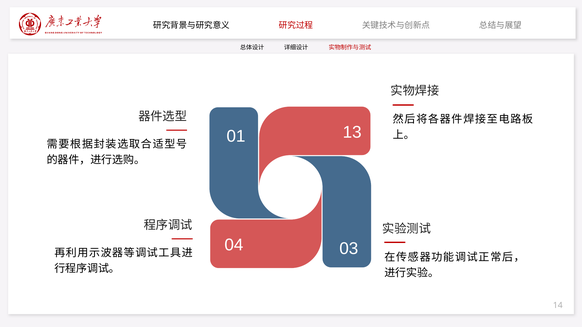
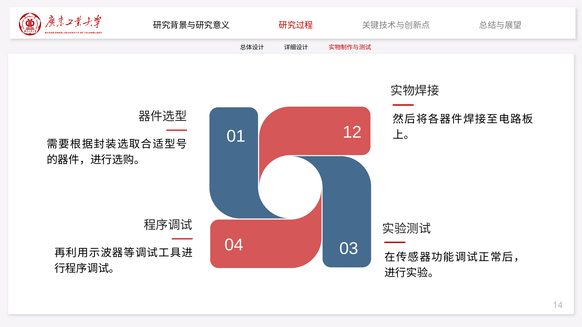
13: 13 -> 12 (352, 132)
